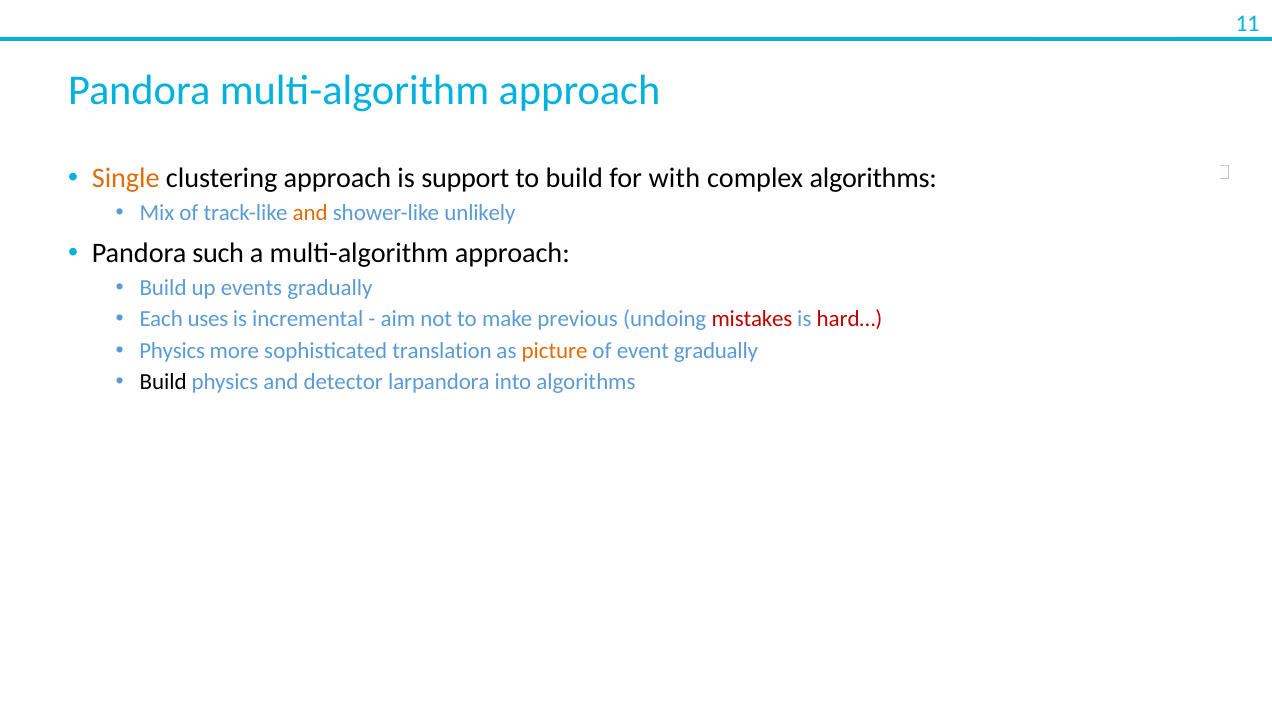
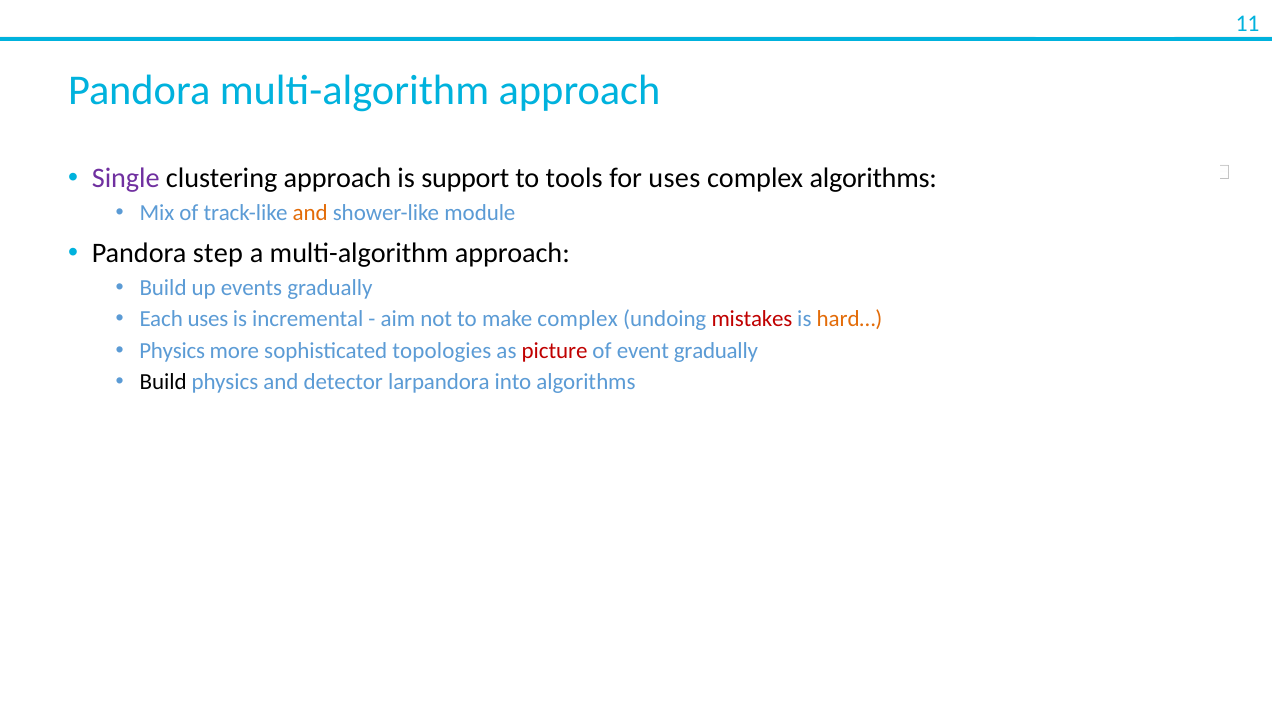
Single colour: orange -> purple (126, 178)
to build: build -> tools (574, 178)
for with: with -> uses (674, 178)
unlikely: unlikely -> module (480, 213)
such: such -> step (218, 254)
make previous: previous -> complex (578, 319)
hard… colour: red -> orange (849, 319)
translation: translation -> topologies (442, 351)
picture colour: orange -> red (555, 351)
